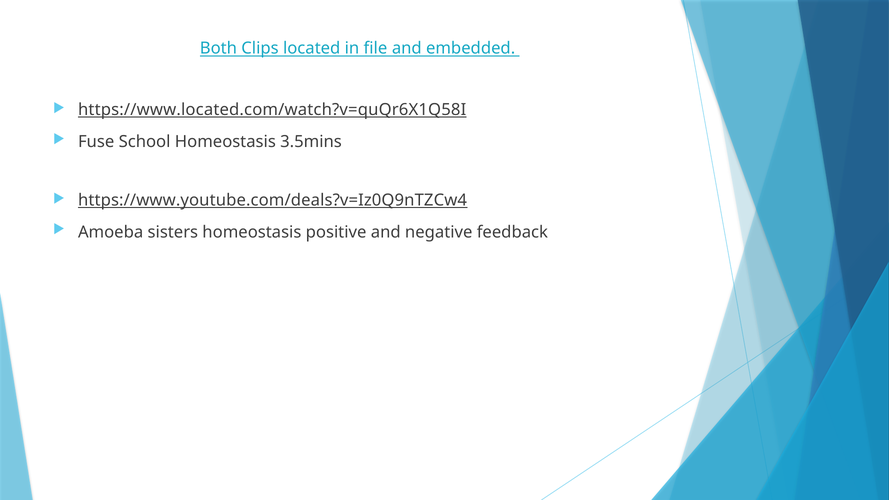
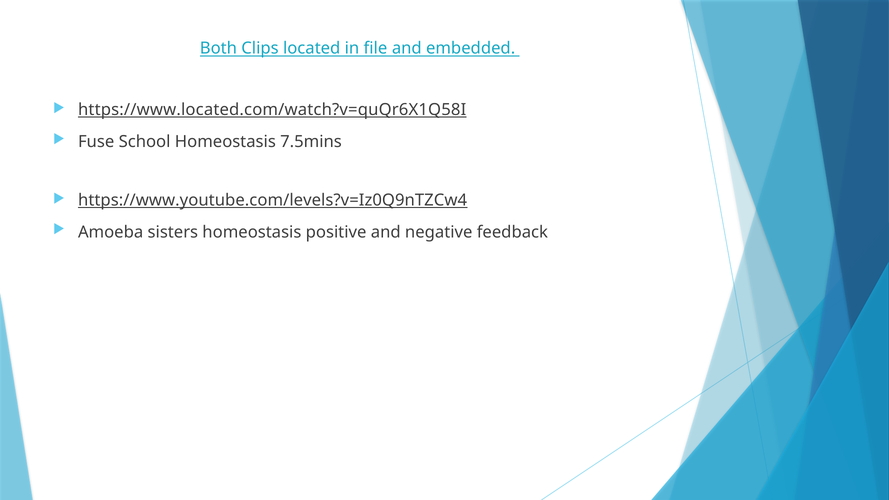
3.5mins: 3.5mins -> 7.5mins (311, 142)
https://www.youtube.com/deals?v=Iz0Q9nTZCw4: https://www.youtube.com/deals?v=Iz0Q9nTZCw4 -> https://www.youtube.com/levels?v=Iz0Q9nTZCw4 (273, 200)
